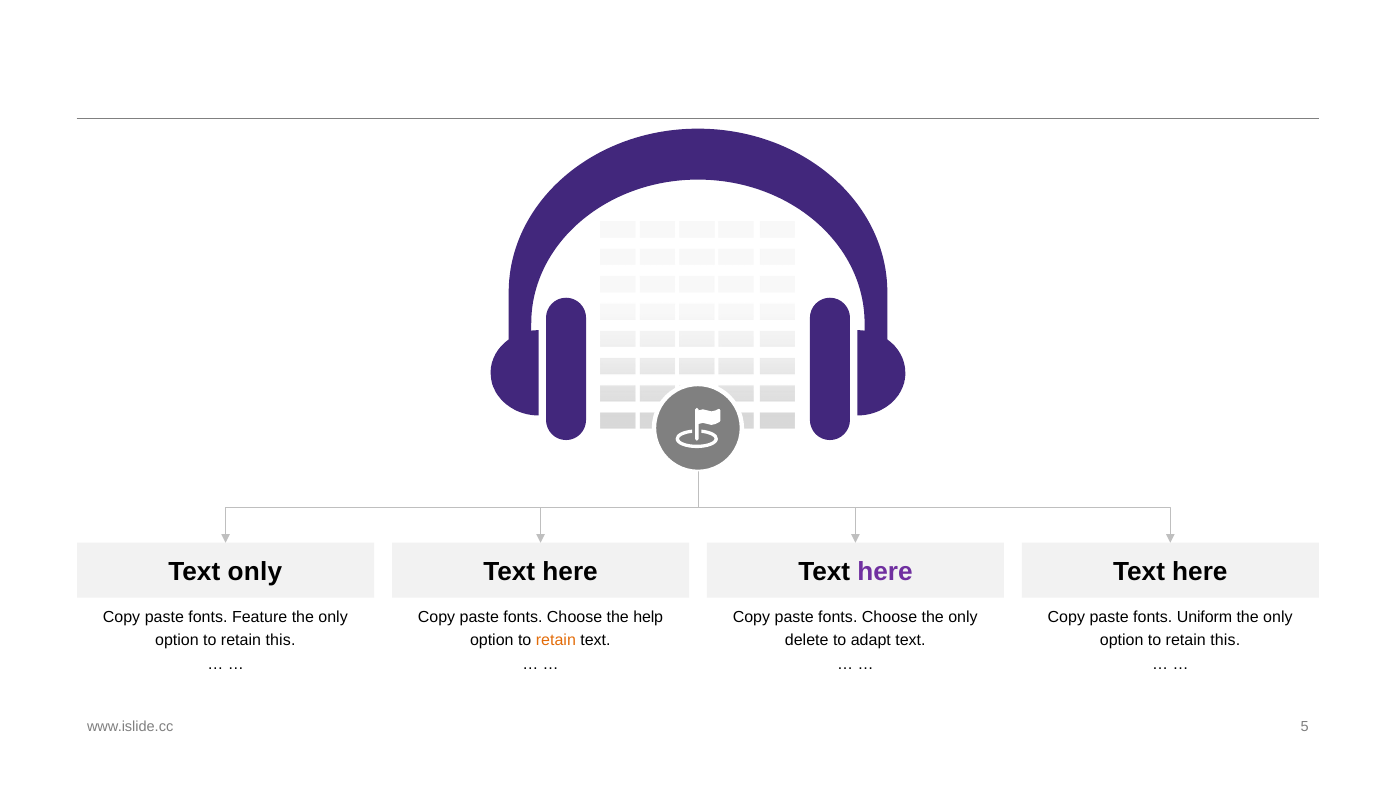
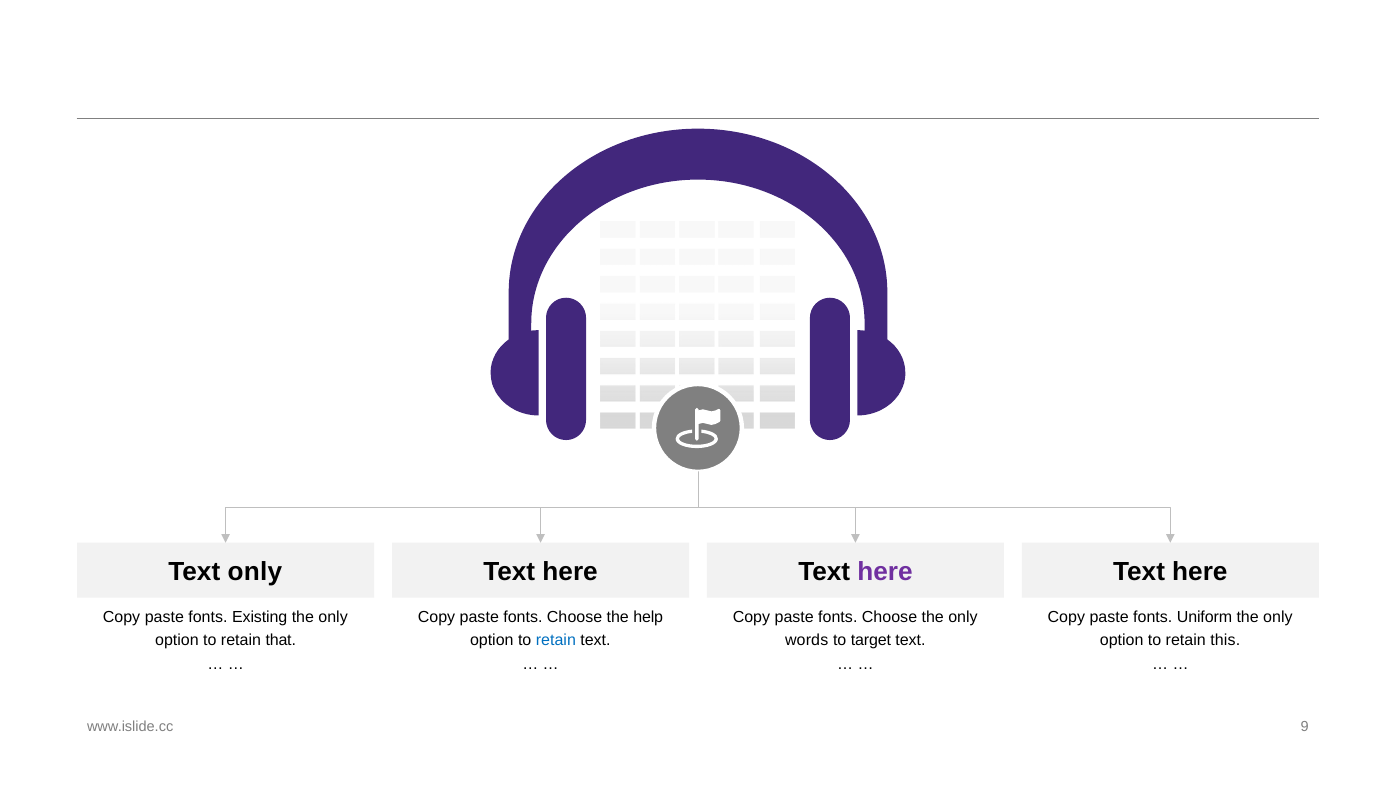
Feature: Feature -> Existing (260, 618)
this: this -> that (281, 641)
retain colour: orange -> blue (556, 641)
delete: delete -> words (807, 641)
adapt: adapt -> target (871, 641)
5: 5 -> 9 (1305, 727)
